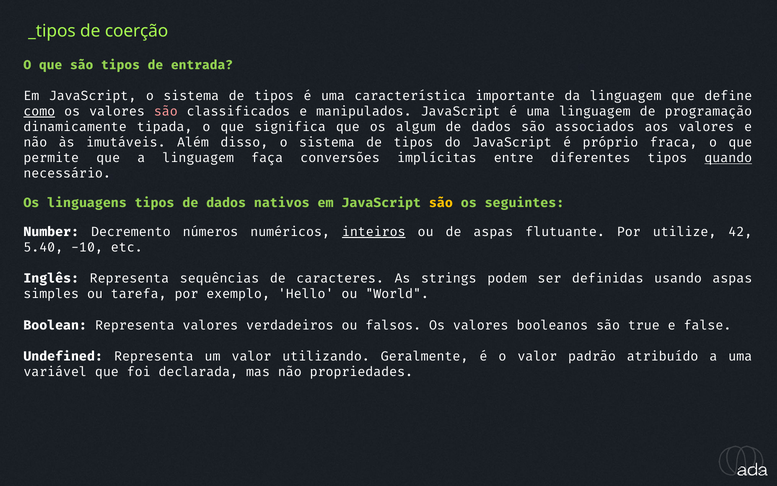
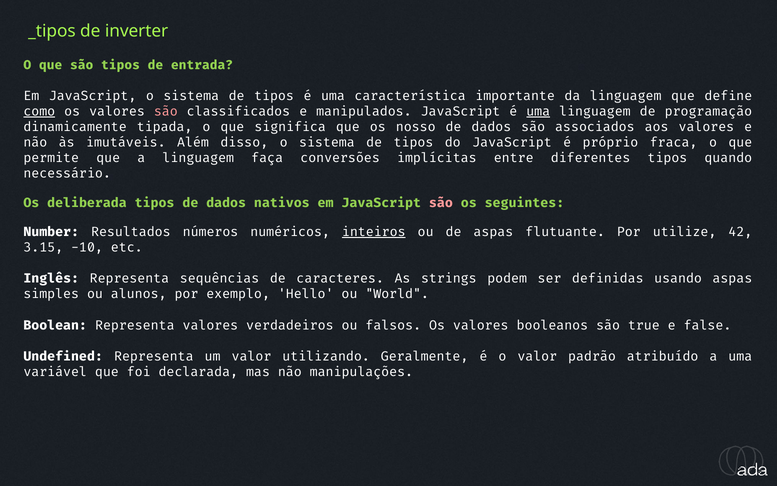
coerção: coerção -> inverter (137, 31)
uma underline: none -> present (538, 111)
algum: algum -> nosso (416, 127)
quando underline: present -> none (728, 158)
linguagens: linguagens -> deliberada (87, 203)
são colour: yellow -> pink (441, 203)
Decremento: Decremento -> Resultados (131, 232)
5.40: 5.40 -> 3.15 (43, 247)
tarefa: tarefa -> alunos (139, 294)
propriedades: propriedades -> manipulações (361, 372)
